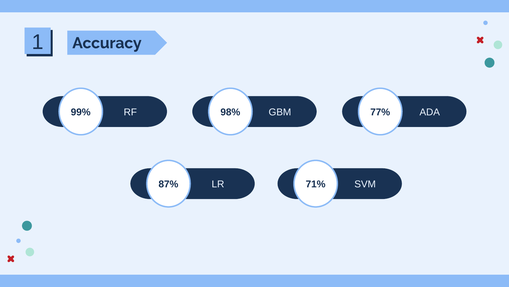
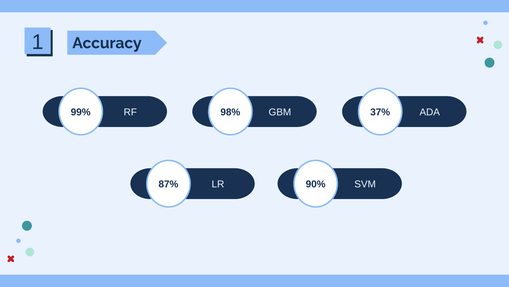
77%: 77% -> 37% (380, 112)
71%: 71% -> 90% (316, 184)
